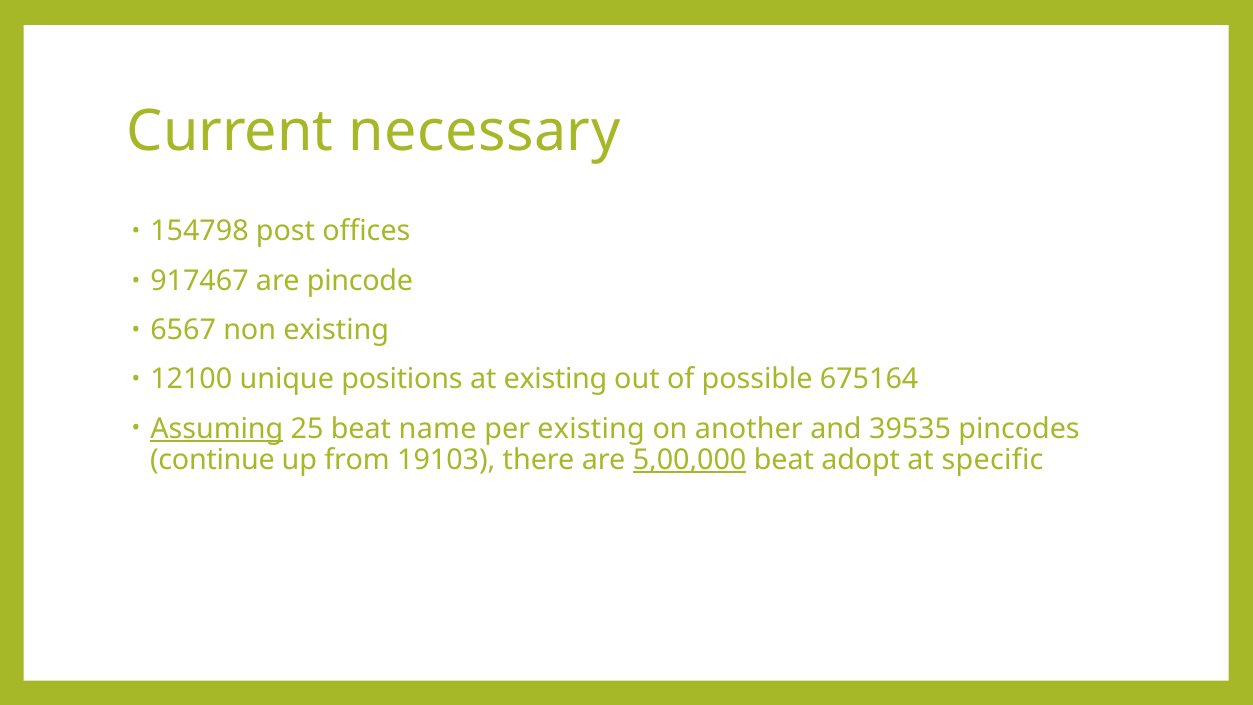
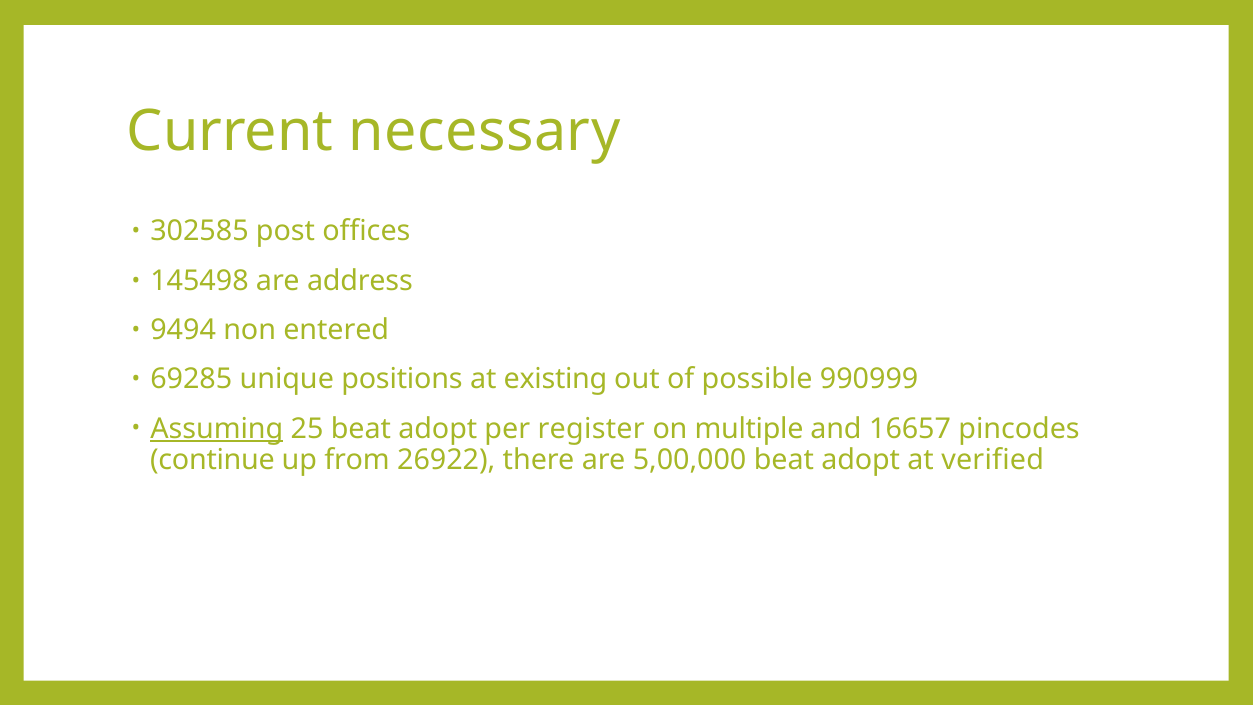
154798: 154798 -> 302585 (200, 231)
917467: 917467 -> 145498 (200, 281)
pincode: pincode -> address (360, 281)
6567: 6567 -> 9494 (183, 330)
non existing: existing -> entered (336, 330)
12100: 12100 -> 69285 (191, 379)
675164: 675164 -> 990999 (869, 379)
25 beat name: name -> adopt (438, 428)
per existing: existing -> register (591, 428)
another: another -> multiple (749, 428)
39535: 39535 -> 16657 (910, 428)
19103: 19103 -> 26922 (446, 459)
5,00,000 underline: present -> none (690, 459)
specific: specific -> verified (993, 459)
